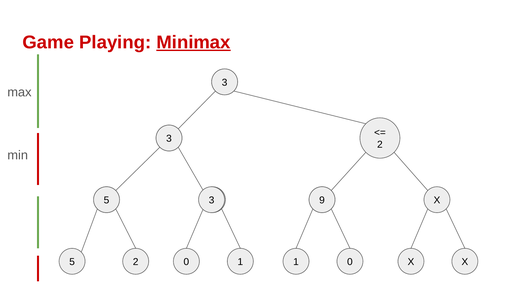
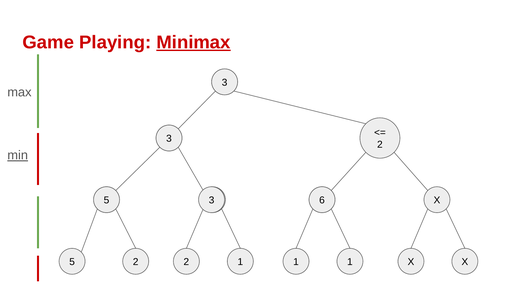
min underline: none -> present (18, 156)
9: 9 -> 6 (322, 201)
2 0: 0 -> 2 (186, 262)
1 1 0: 0 -> 1 (350, 262)
